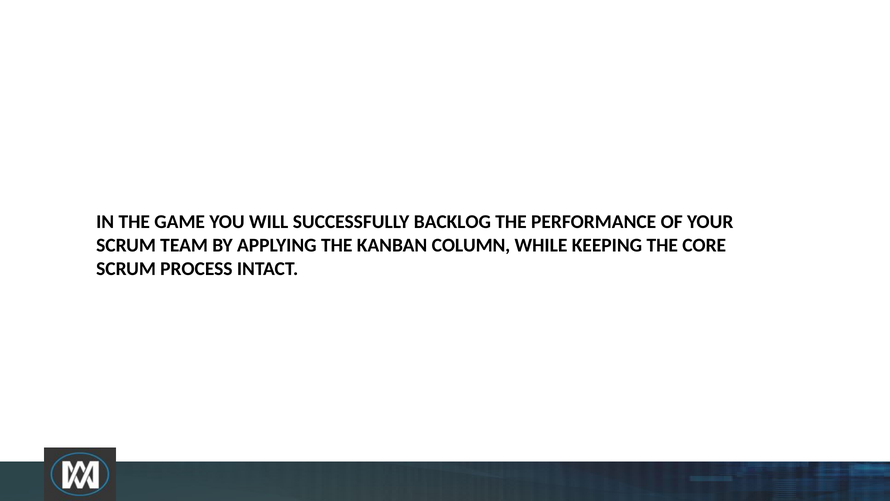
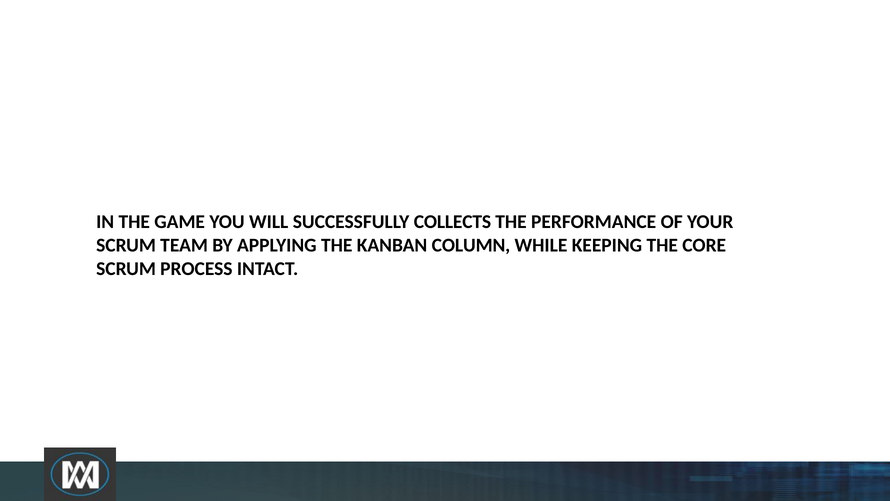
BACKLOG: BACKLOG -> COLLECTS (452, 222)
